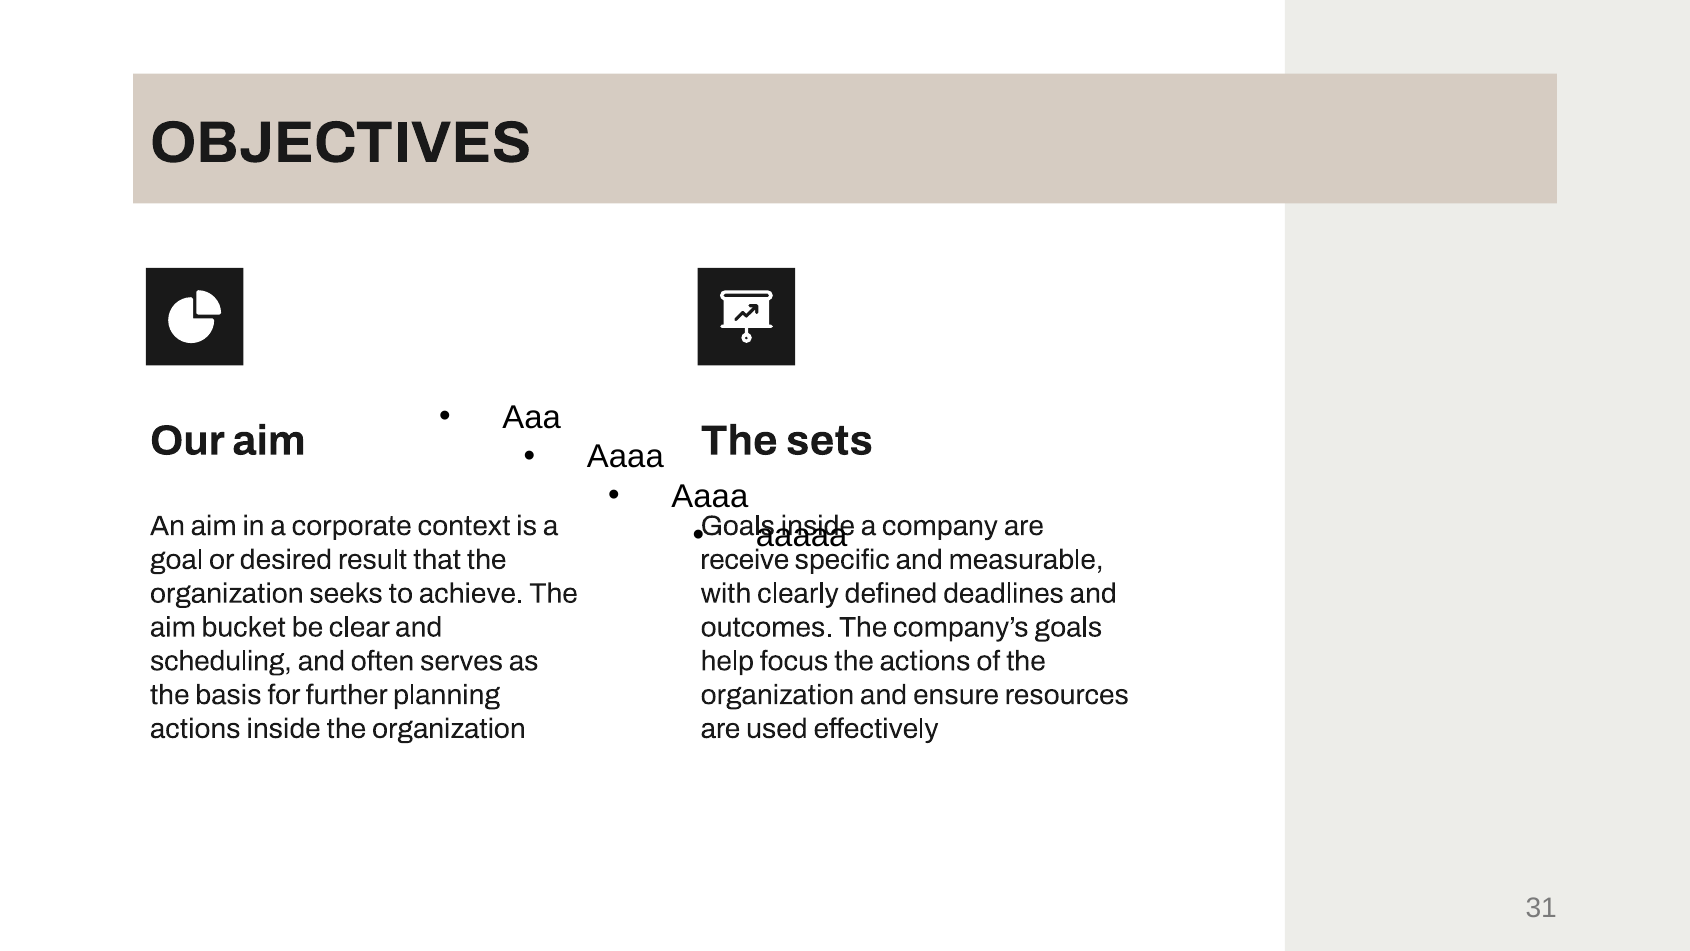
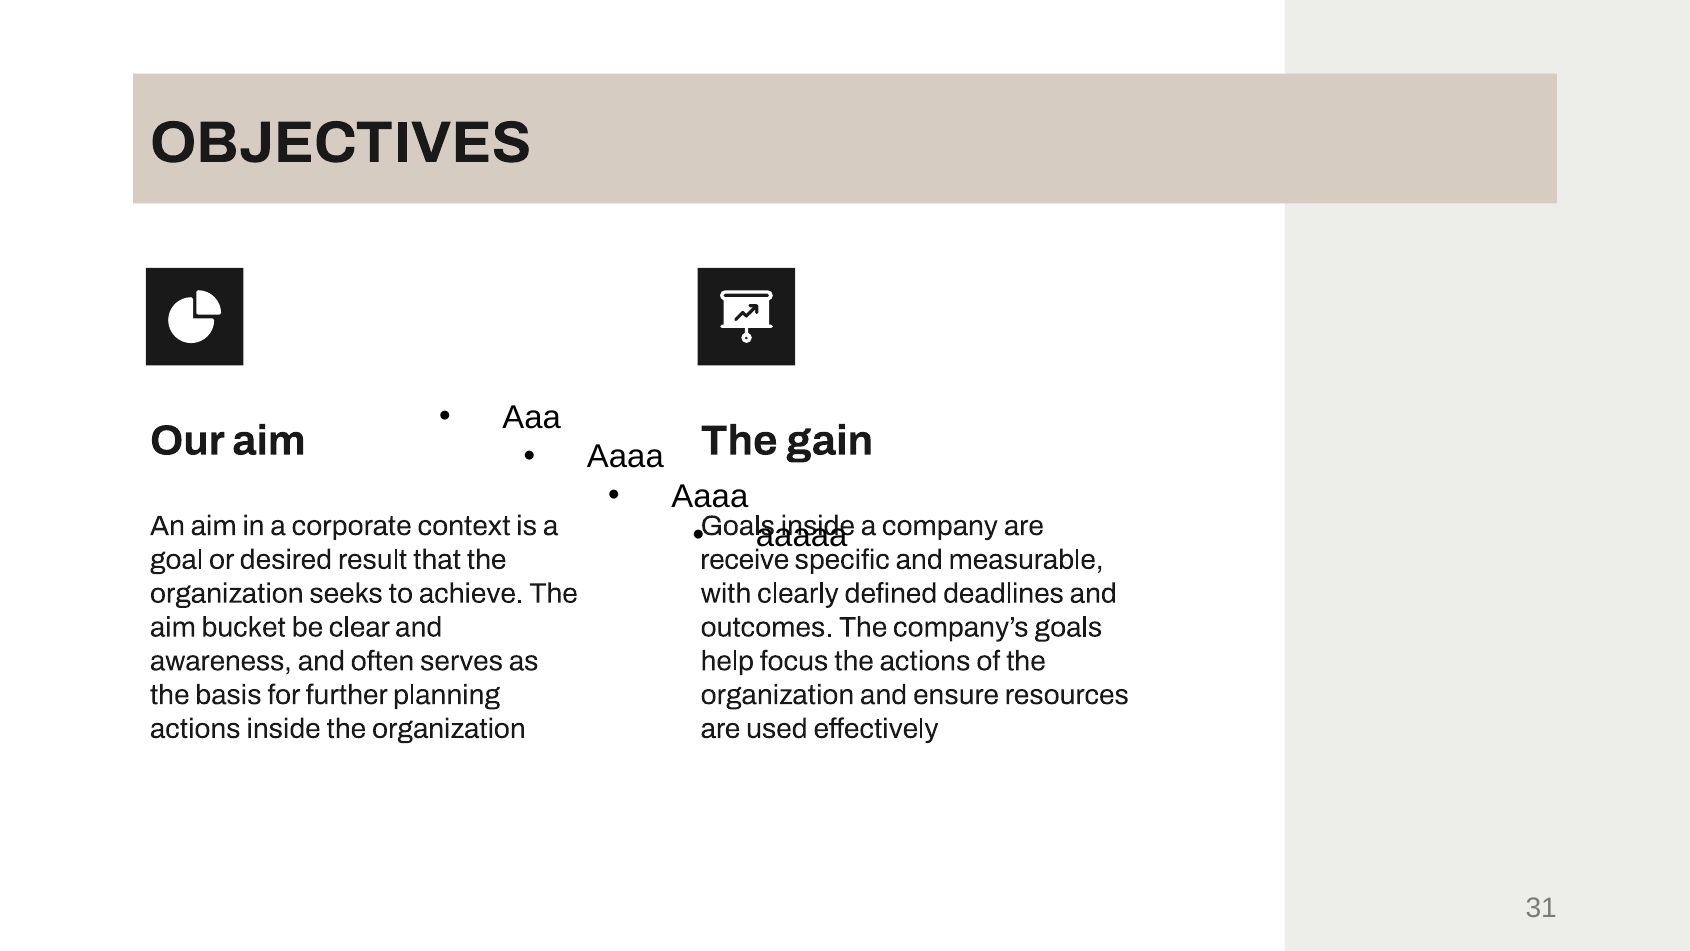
sets: sets -> gain (830, 440)
scheduling: scheduling -> awareness (221, 661)
